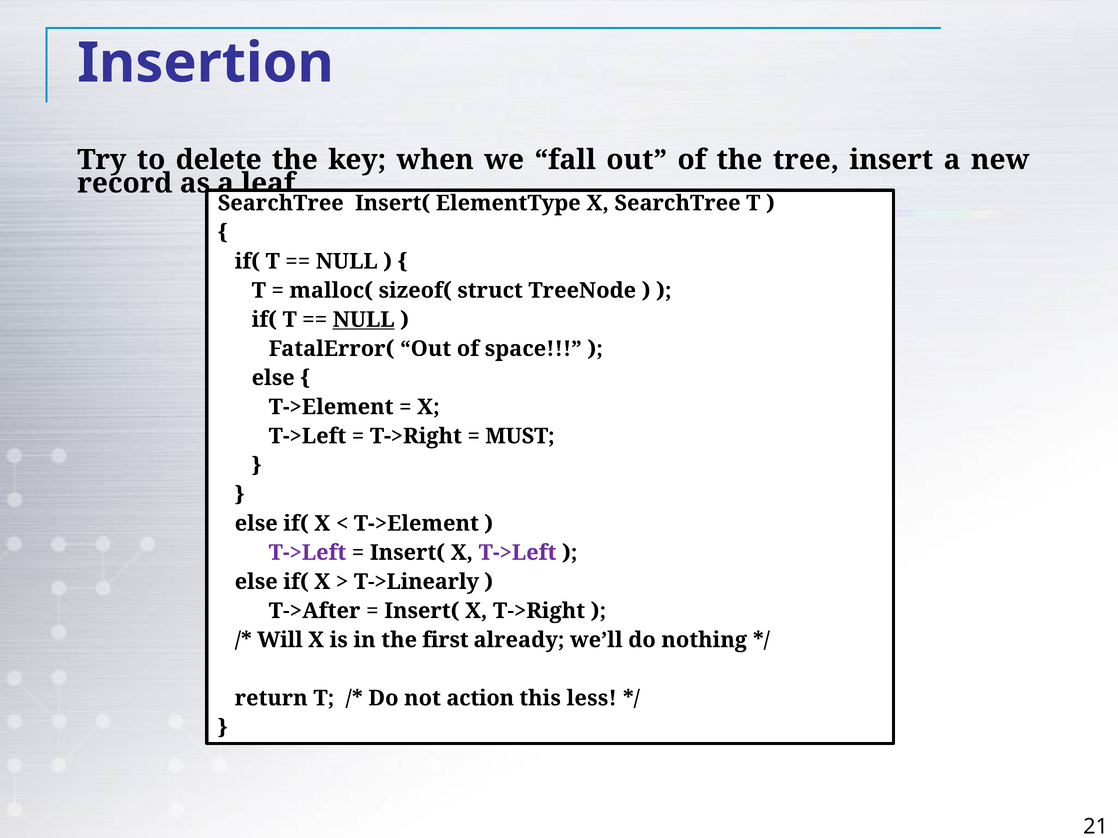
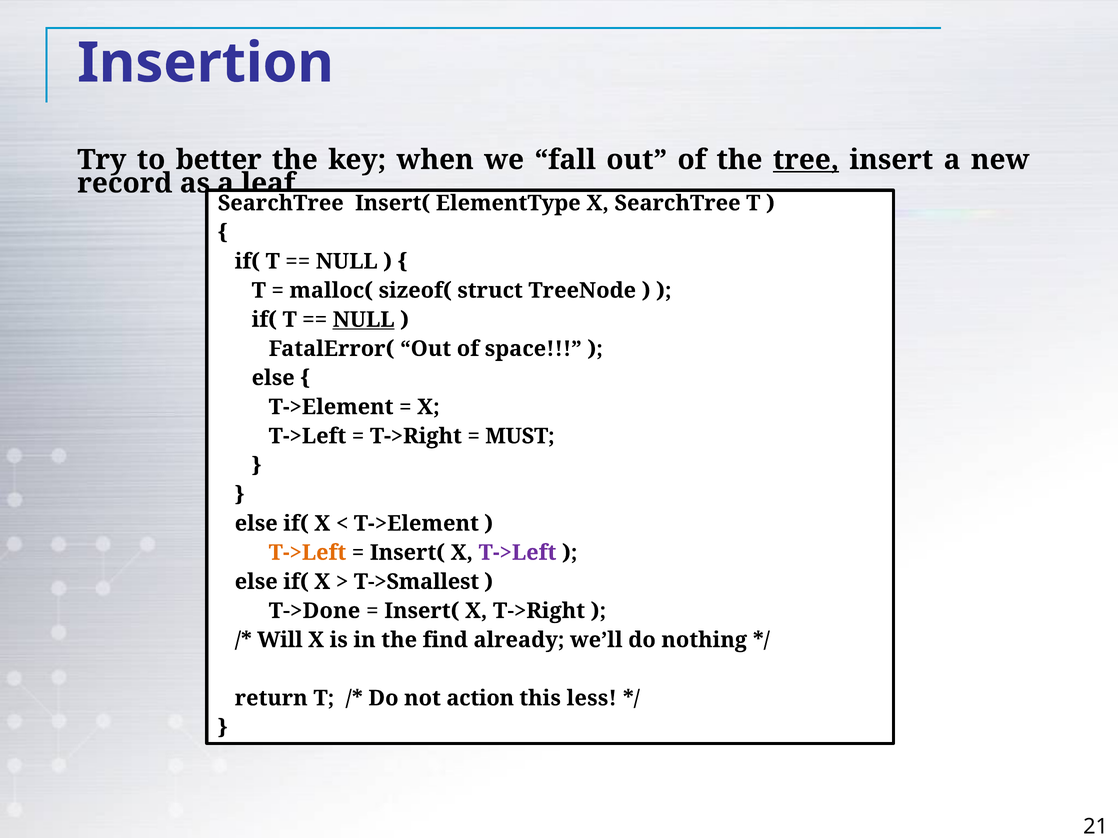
delete: delete -> better (219, 160)
tree underline: none -> present (806, 160)
T->Left colour: purple -> orange (307, 553)
T->Linearly: T->Linearly -> T->Smallest (416, 582)
T->After: T->After -> T->Done (314, 611)
first: first -> find (445, 640)
